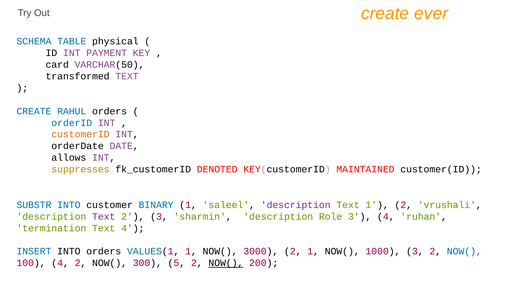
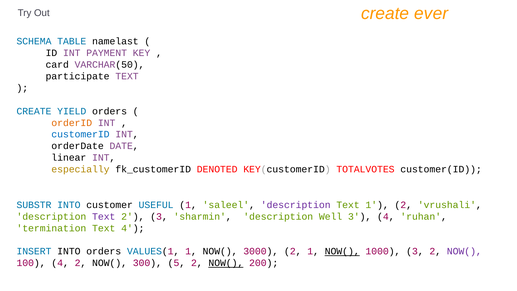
physical: physical -> namelast (115, 41)
transformed: transformed -> participate (78, 76)
RAHUL: RAHUL -> YIELD (72, 111)
orderID colour: blue -> orange (72, 123)
customerID colour: orange -> blue (80, 134)
allows: allows -> linear (69, 158)
suppresses: suppresses -> especially (80, 169)
MAINTAINED: MAINTAINED -> TOTALVOTES (365, 169)
BINARY: BINARY -> USEFUL (156, 205)
Role: Role -> Well (331, 216)
NOW( underline: none -> present (342, 251)
NOW( colour: blue -> purple (464, 251)
